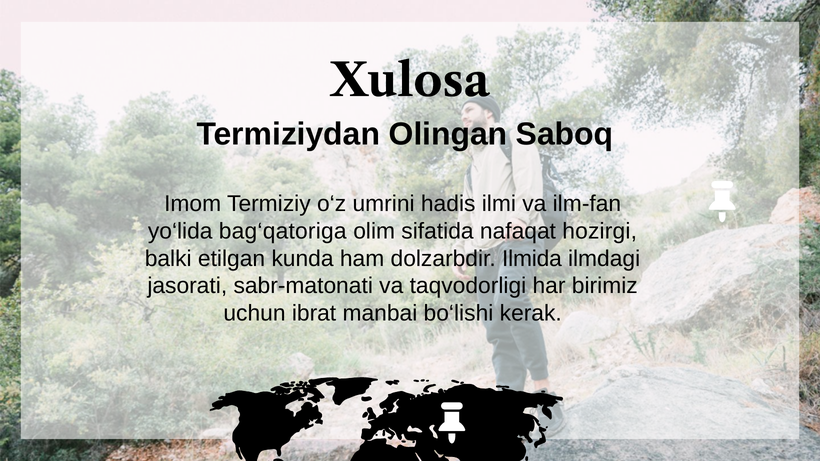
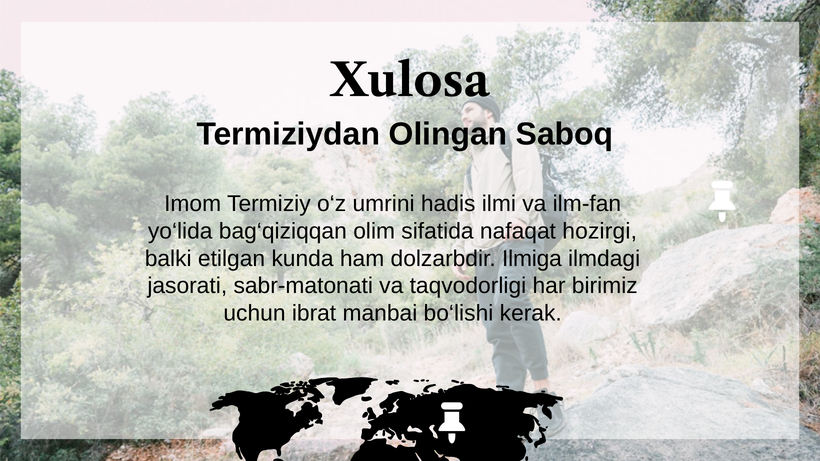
bag‘qatoriga: bag‘qatoriga -> bag‘qiziqqan (283, 231)
Ilmida: Ilmida -> Ilmiga (532, 259)
